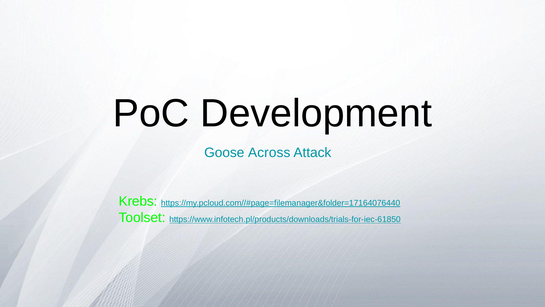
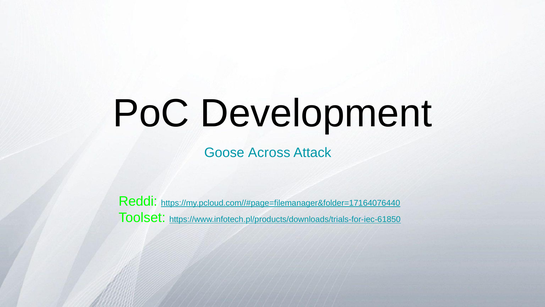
Krebs: Krebs -> Reddi (138, 201)
